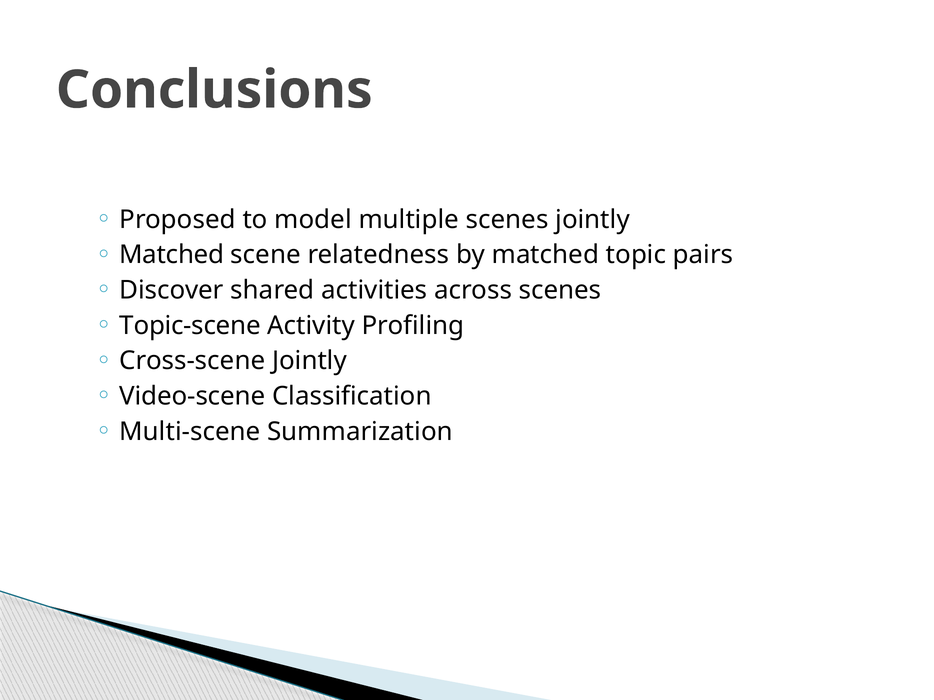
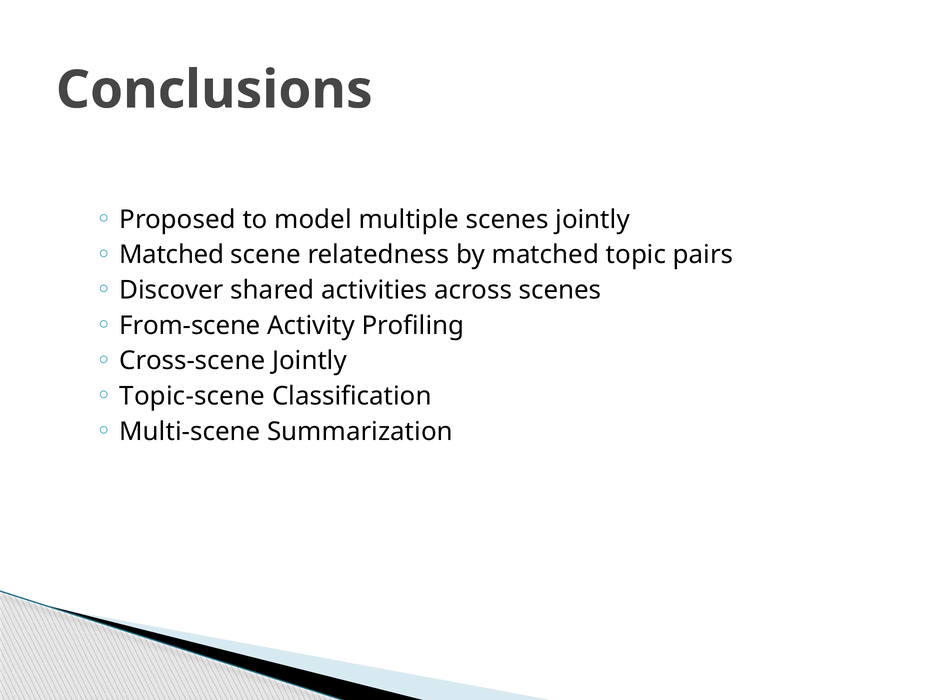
Topic-scene: Topic-scene -> From-scene (190, 326)
Video-scene: Video-scene -> Topic-scene (192, 396)
